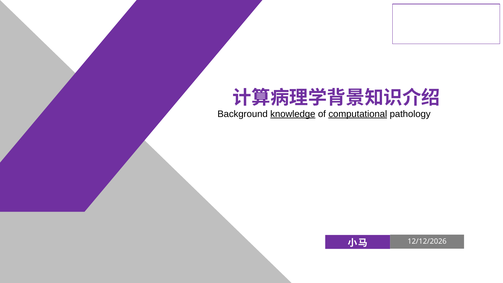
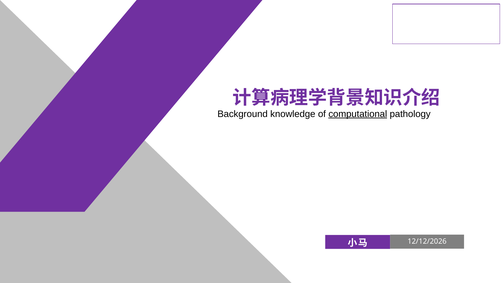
knowledge underline: present -> none (293, 114)
